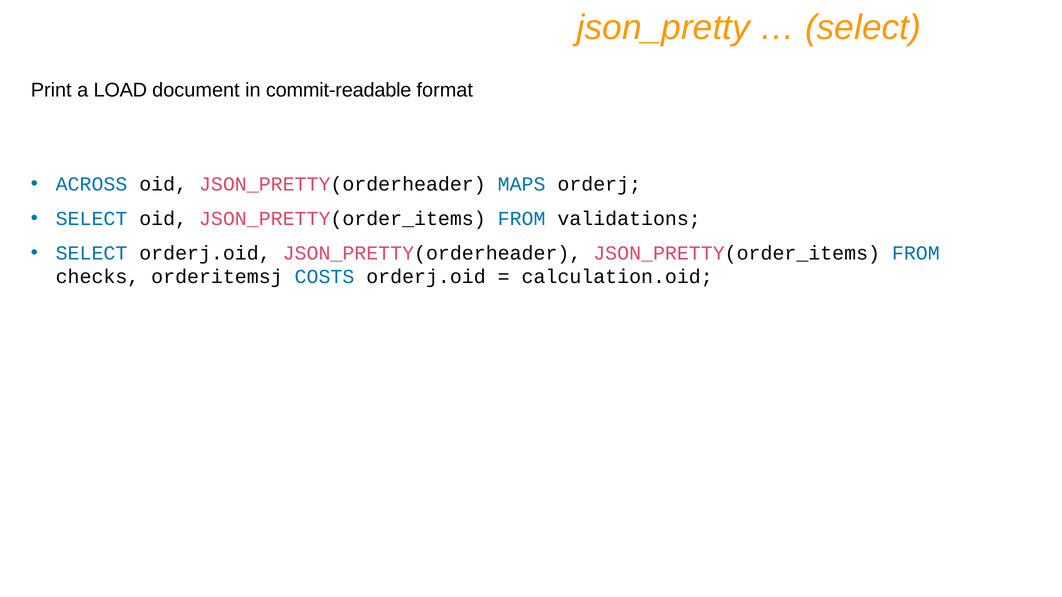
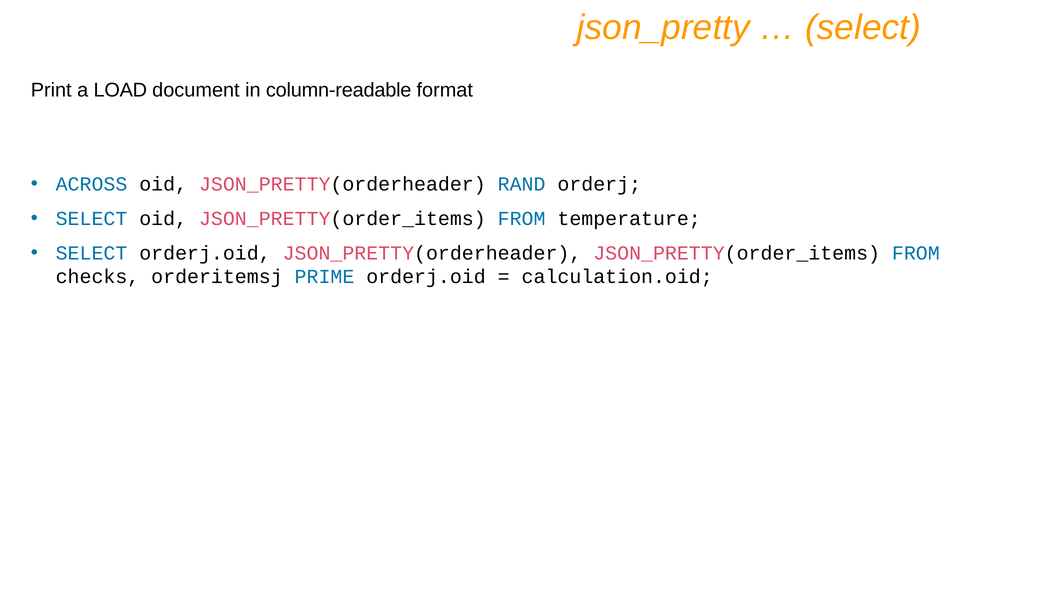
commit-readable: commit-readable -> column-readable (339, 90)
MAPS: MAPS -> RAND (522, 184)
validations: validations -> temperature (629, 219)
COSTS: COSTS -> PRIME (324, 277)
